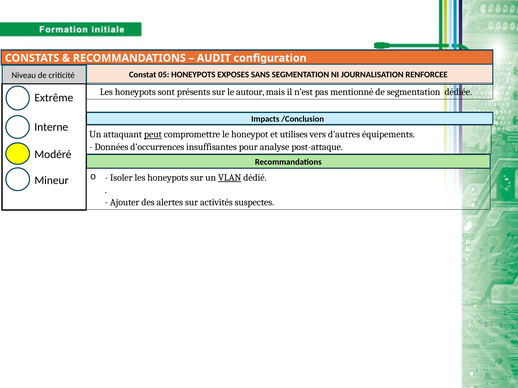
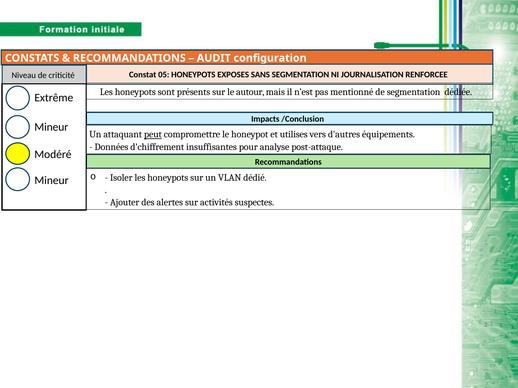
Interne: Interne -> Mineur (51, 127)
d'occurrences: d'occurrences -> d'chiffrement (157, 147)
VLAN underline: present -> none (230, 178)
